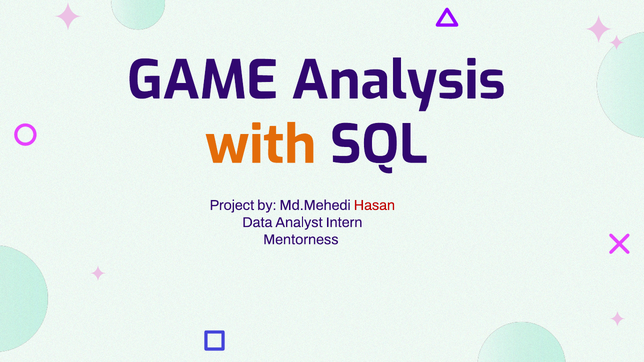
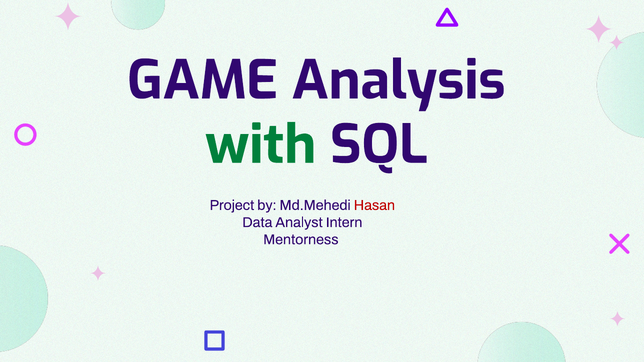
with colour: orange -> green (261, 145)
